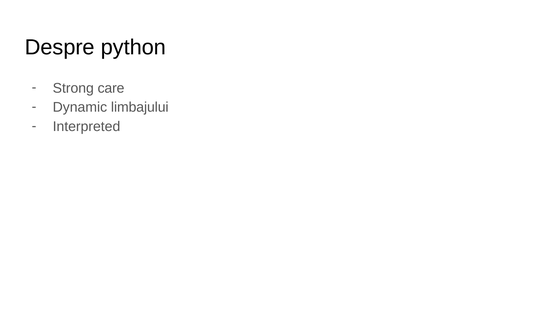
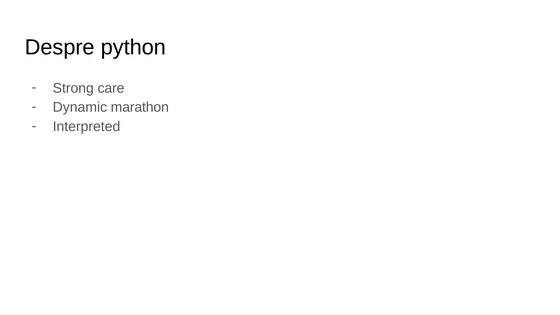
limbajului: limbajului -> marathon (140, 107)
